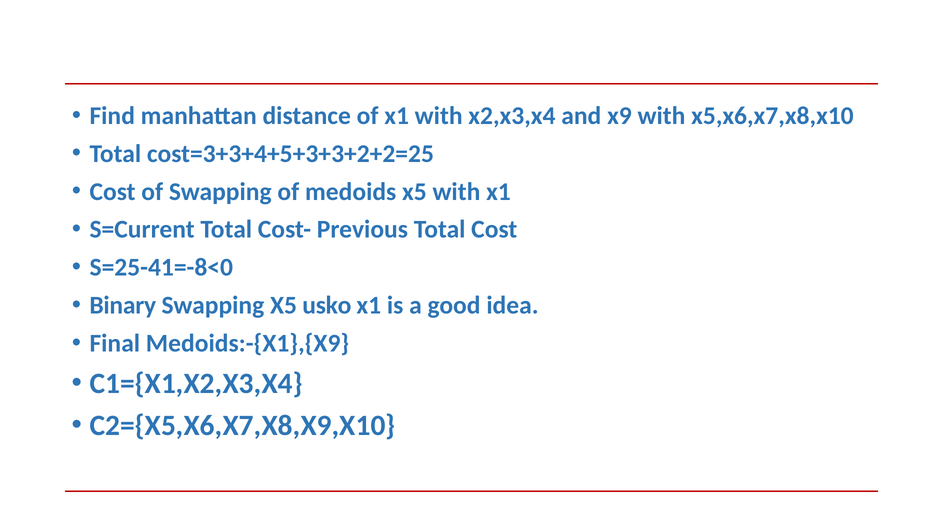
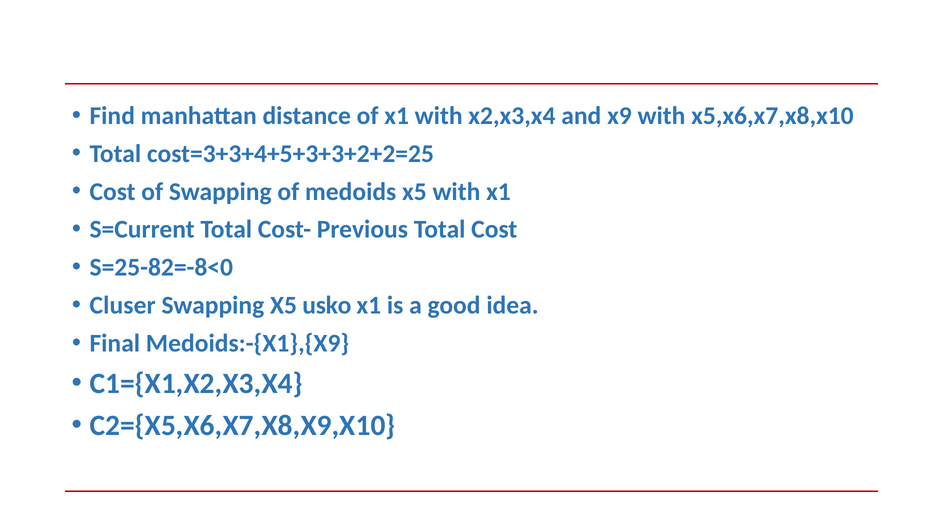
S=25-41=-8<0: S=25-41=-8<0 -> S=25-82=-8<0 (161, 268)
Binary: Binary -> Cluser (123, 306)
